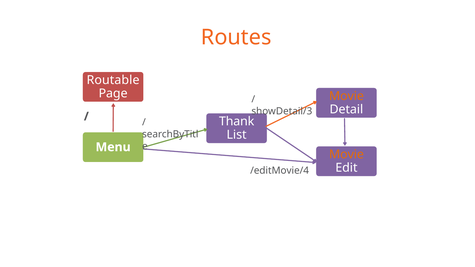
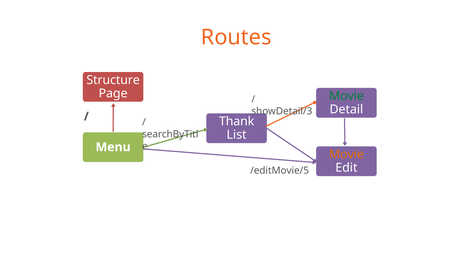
Routable: Routable -> Structure (113, 80)
Movie colour: orange -> green (346, 96)
/editMovie/4: /editMovie/4 -> /editMovie/5 (280, 171)
